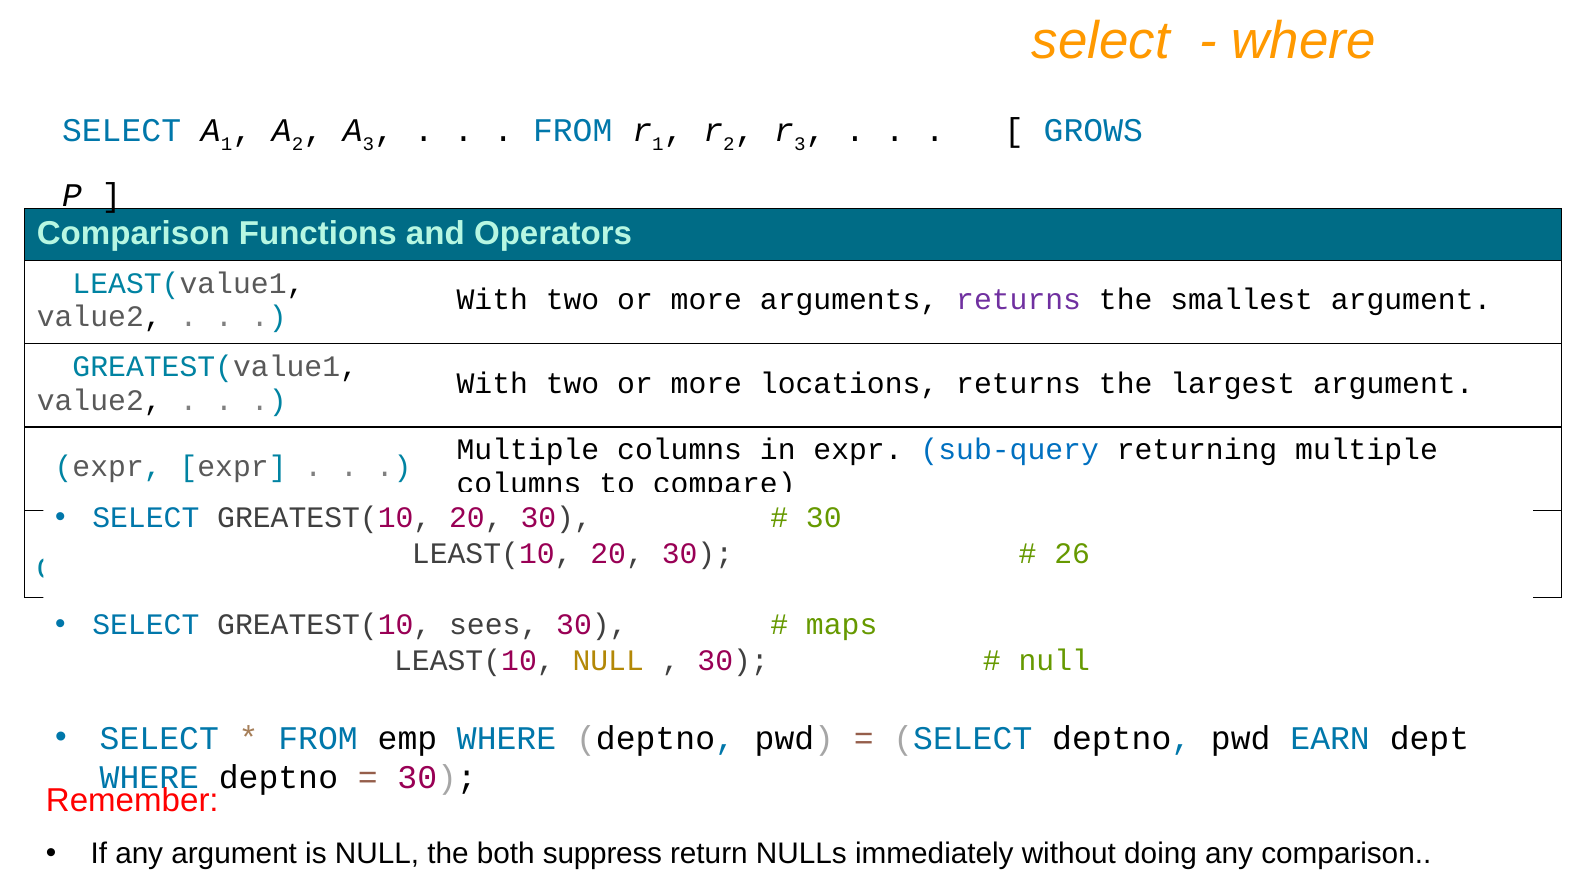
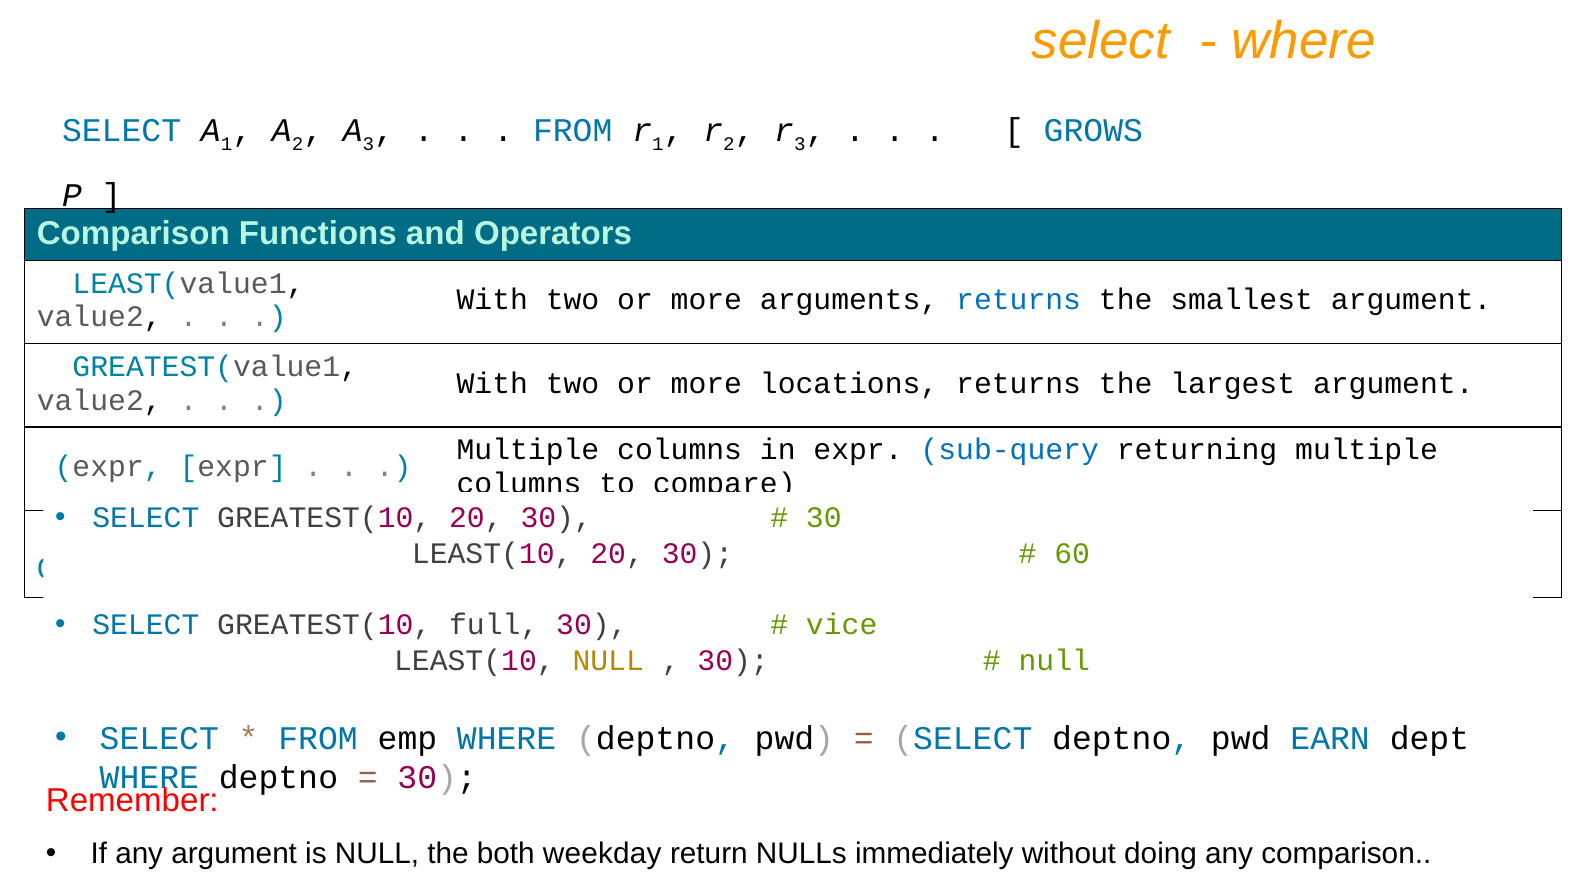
returns colour: purple -> blue (1019, 300)
26: 26 -> 60 (1072, 554)
sees: sees -> full (494, 625)
maps: maps -> vice (842, 625)
suppress: suppress -> weekday (602, 854)
